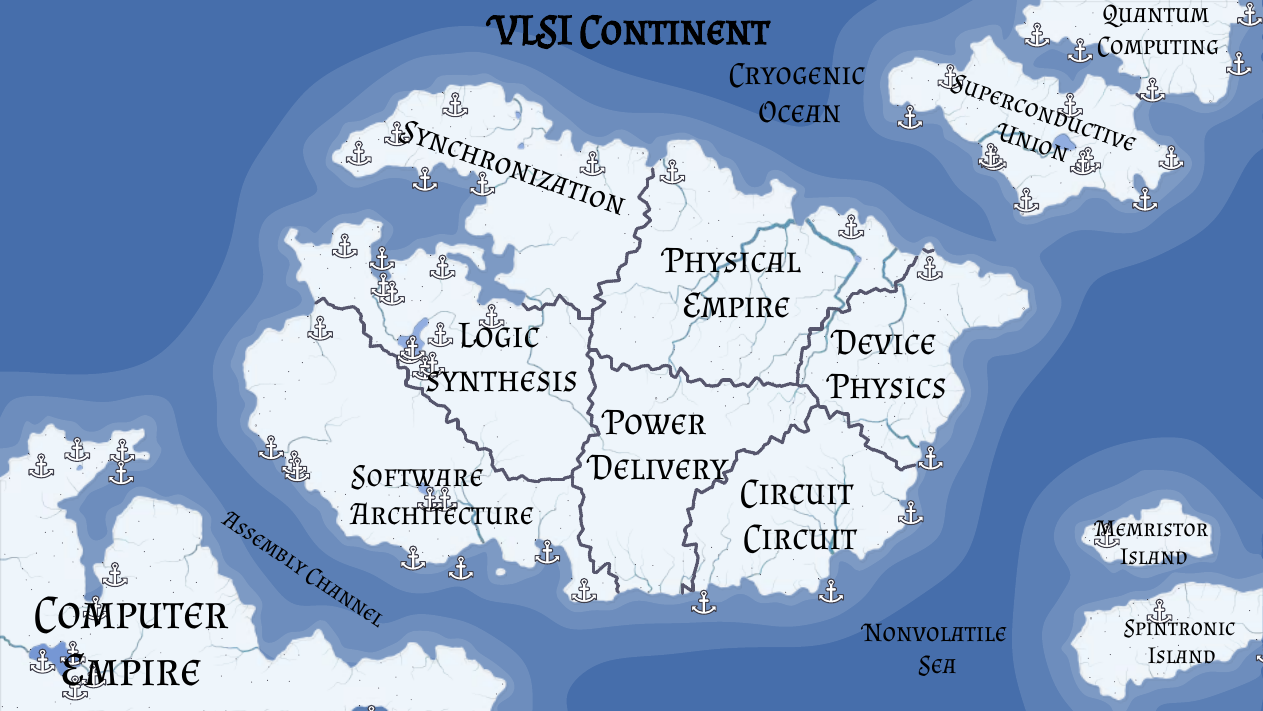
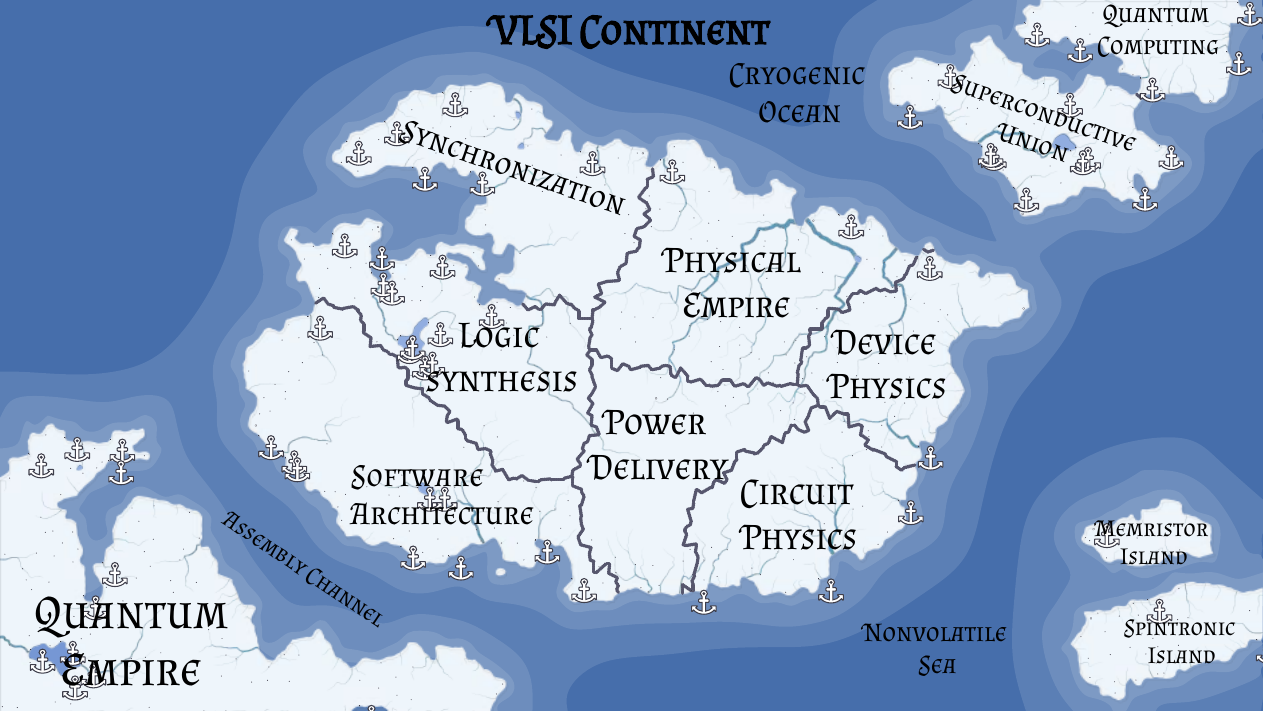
Circuit: Circuit -> Physics (800, 536)
Computer: Computer -> Quantum (131, 612)
